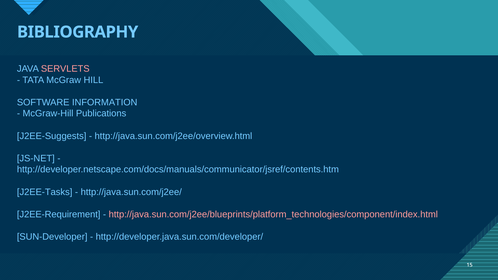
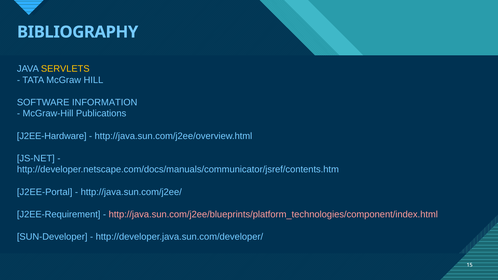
SERVLETS colour: pink -> yellow (65, 69)
J2EE-Suggests: J2EE-Suggests -> J2EE-Hardware (52, 136)
J2EE-Tasks: J2EE-Tasks -> J2EE-Portal (45, 192)
